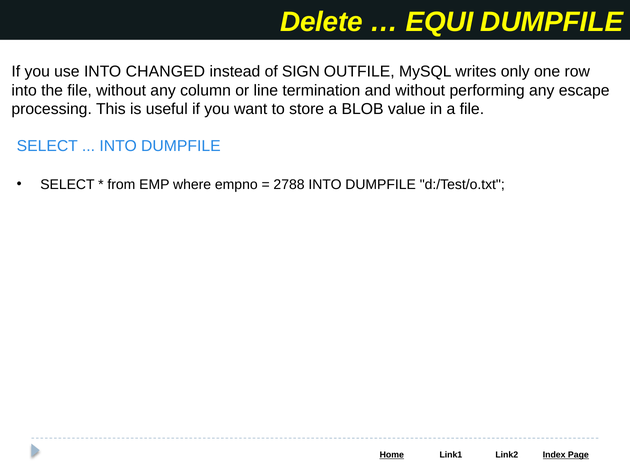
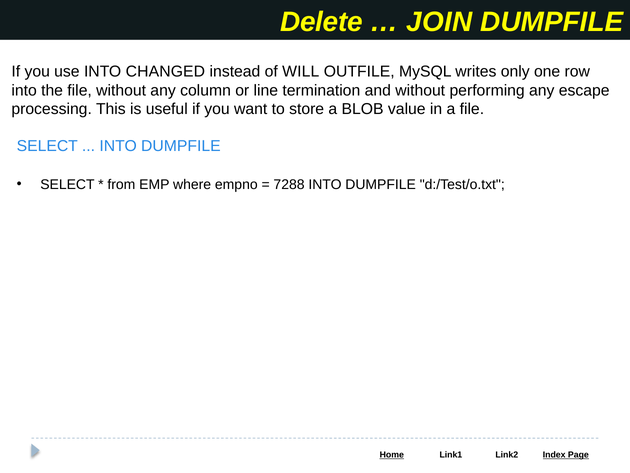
EQUI: EQUI -> JOIN (439, 22)
SIGN: SIGN -> WILL (301, 71)
2788: 2788 -> 7288 (289, 184)
